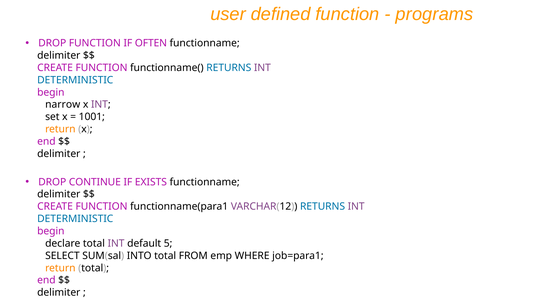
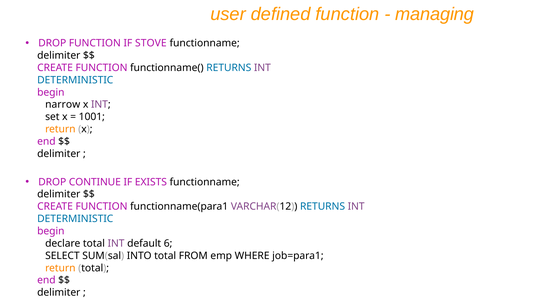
programs: programs -> managing (435, 14)
OFTEN: OFTEN -> STOVE (151, 43)
5: 5 -> 6 (168, 243)
